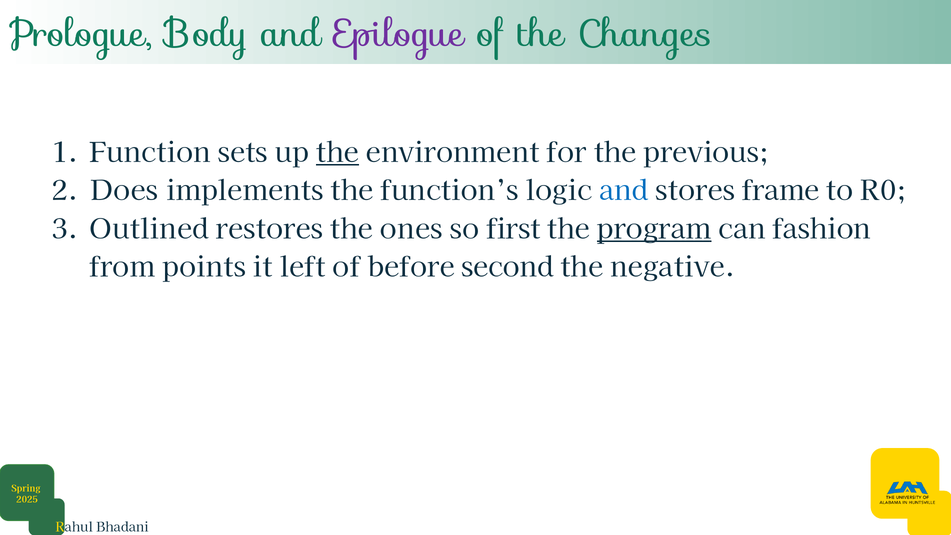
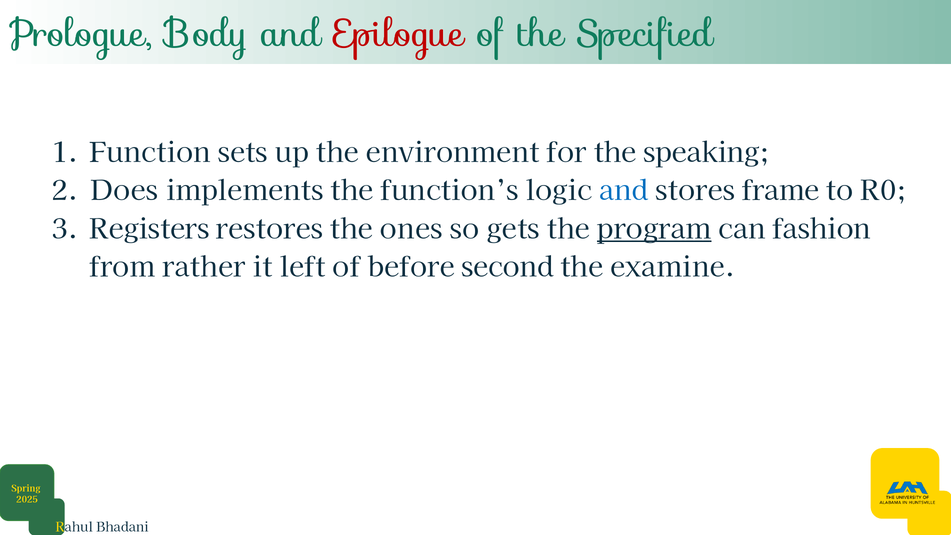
Epilogue colour: purple -> red (399, 34)
Changes: Changes -> Specified (645, 34)
the underline: present -> none (337, 153)
previous: previous -> speaking (707, 153)
Outlined: Outlined -> Registers (149, 229)
first: first -> gets (513, 229)
points: points -> rather (204, 268)
negative: negative -> examine (672, 268)
